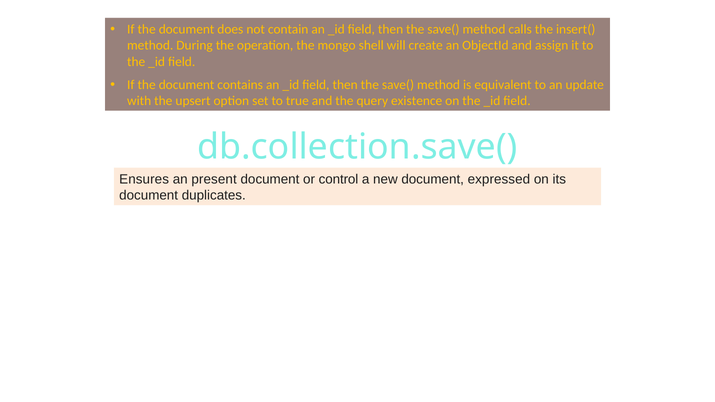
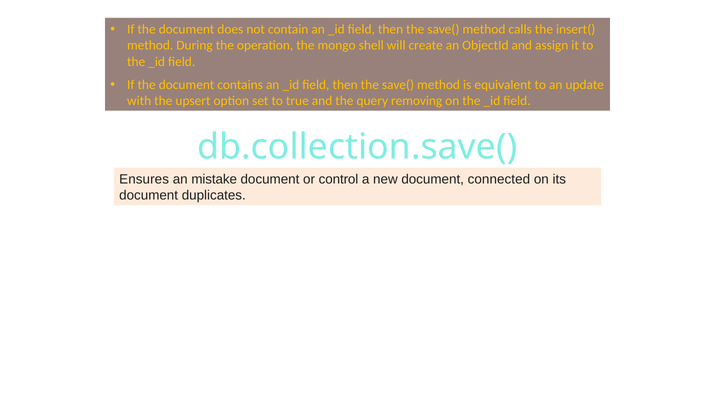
existence: existence -> removing (417, 101)
present: present -> mistake (214, 179)
expressed: expressed -> connected (499, 179)
